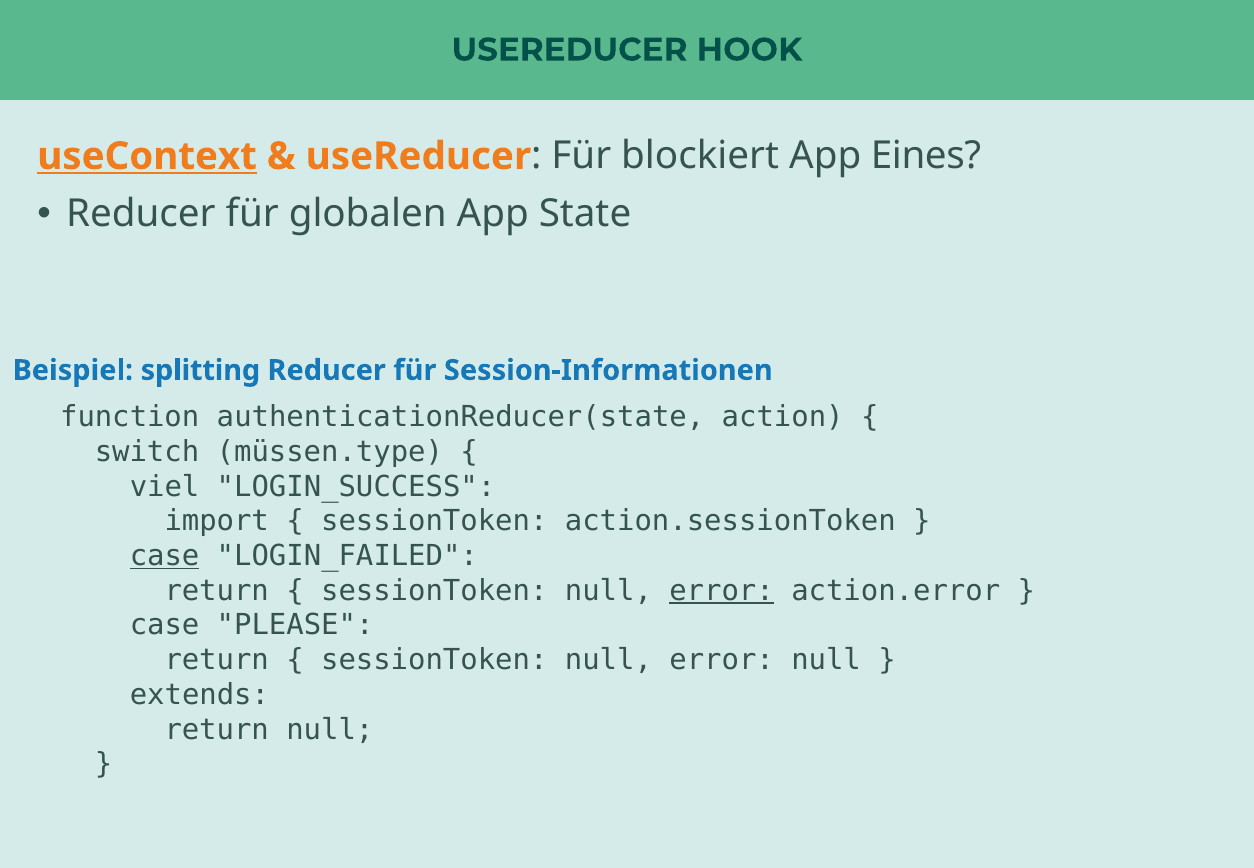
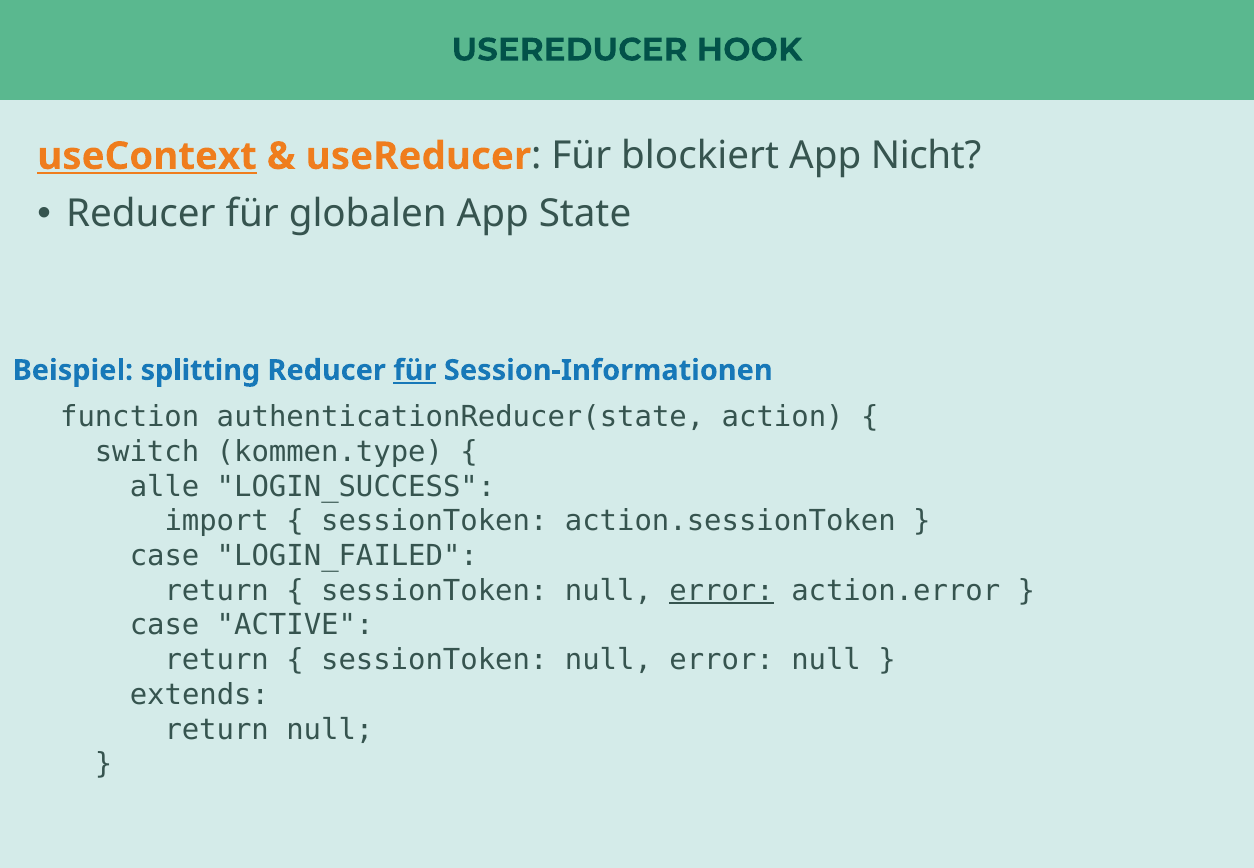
Eines: Eines -> Nicht (926, 156)
für underline: none -> present (415, 370)
müssen.type: müssen.type -> kommen.type (330, 452)
viel: viel -> alle (165, 487)
case underline: present -> none (165, 556)
PLEASE: PLEASE -> ACTIVE (295, 625)
